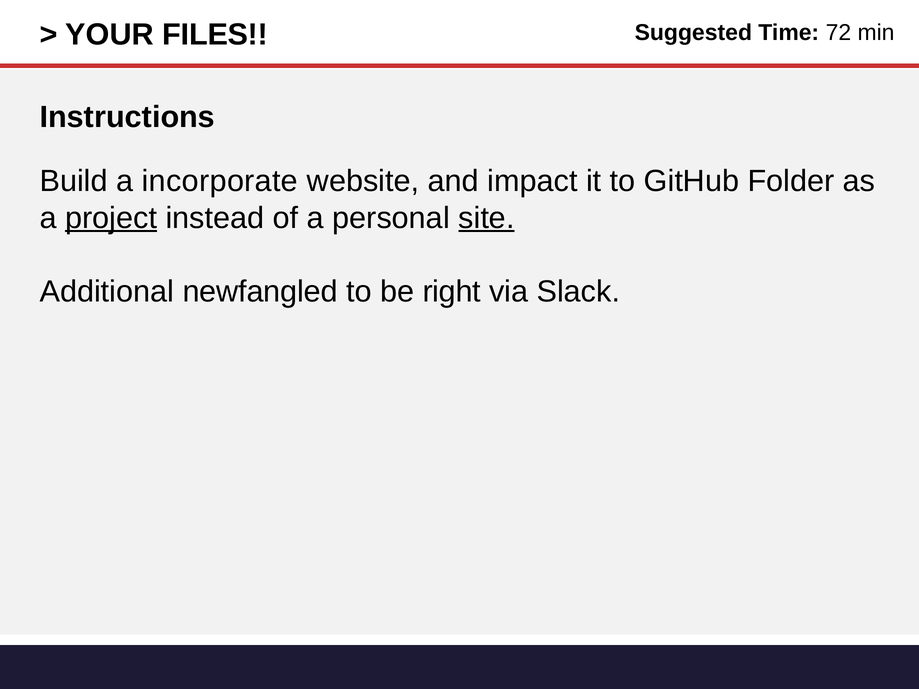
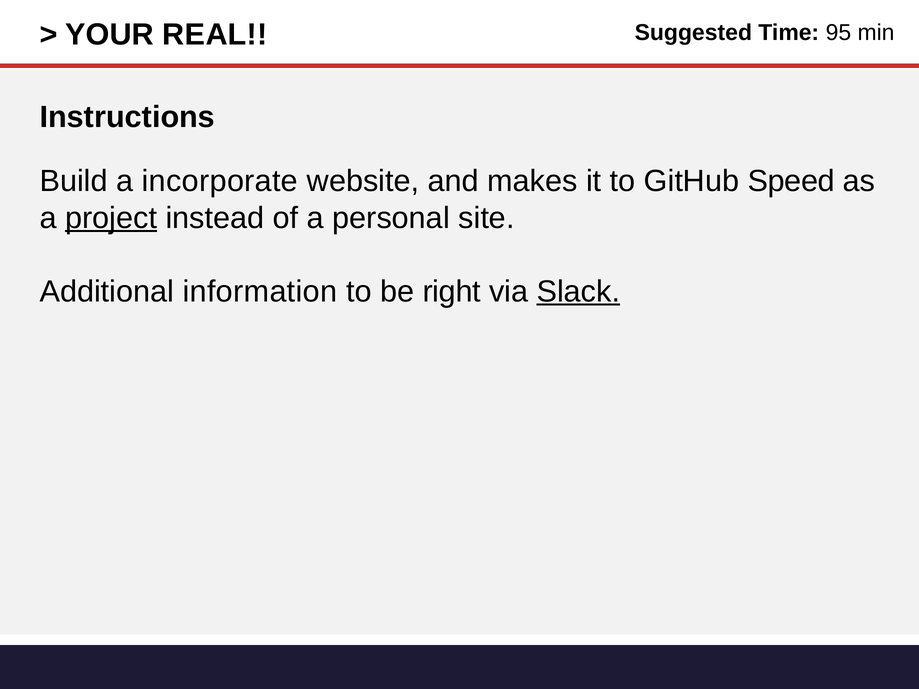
FILES: FILES -> REAL (215, 35)
72: 72 -> 95 (838, 32)
impact: impact -> makes (532, 181)
Folder: Folder -> Speed (791, 181)
site underline: present -> none (486, 218)
newfangled: newfangled -> information (260, 292)
Slack underline: none -> present (578, 292)
